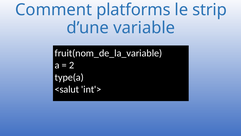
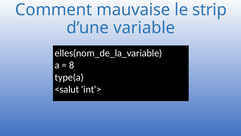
platforms: platforms -> mauvaise (133, 10)
fruit(nom_de_la_variable: fruit(nom_de_la_variable -> elles(nom_de_la_variable (108, 53)
2: 2 -> 8 (72, 65)
